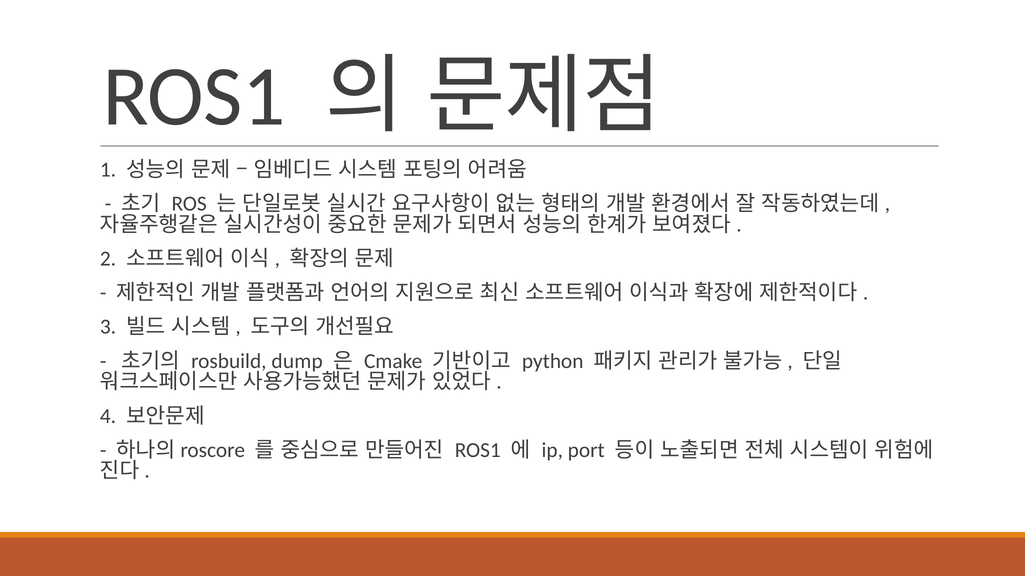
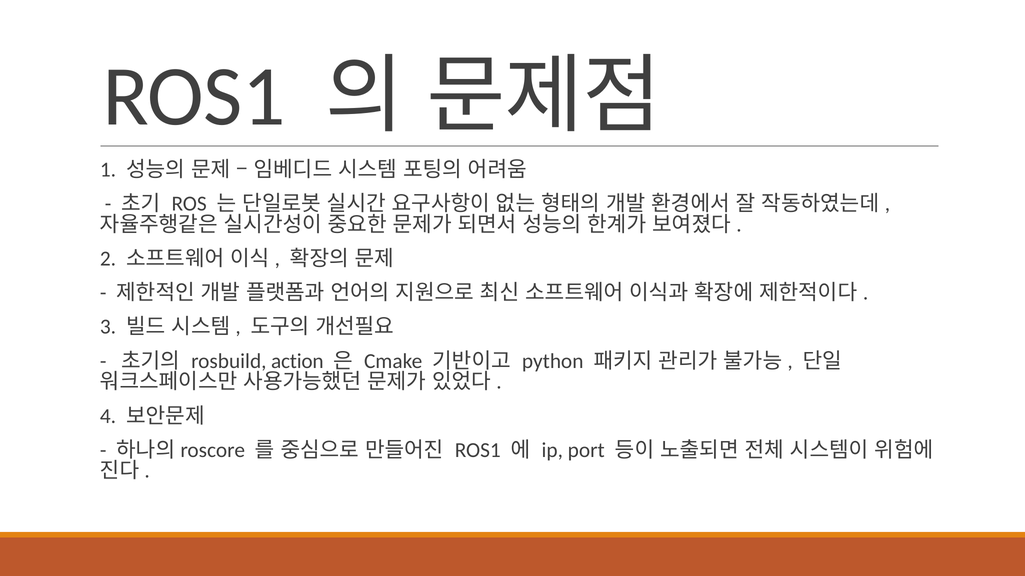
dump: dump -> action (297, 361)
